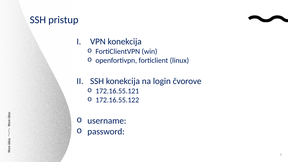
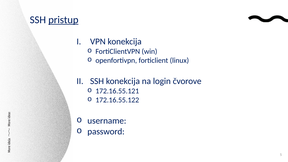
pristup underline: none -> present (63, 20)
